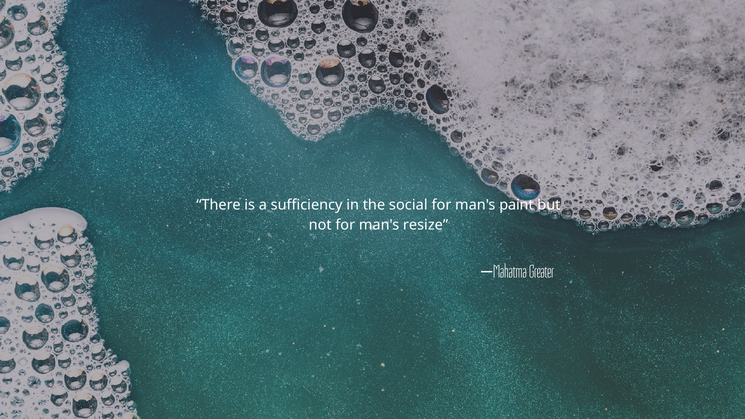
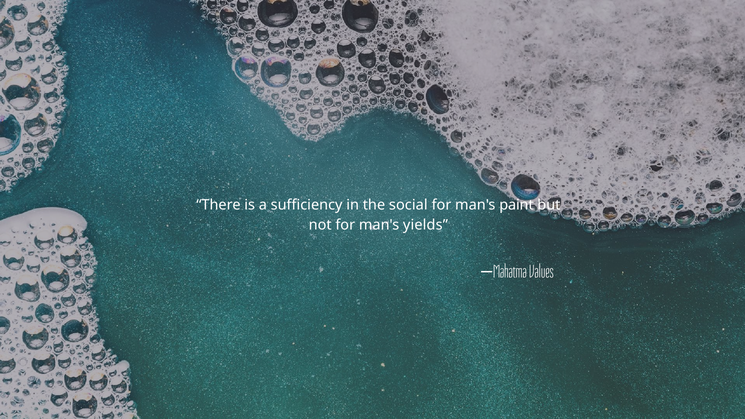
resize: resize -> yields (425, 225)
Greater: Greater -> Values (541, 272)
